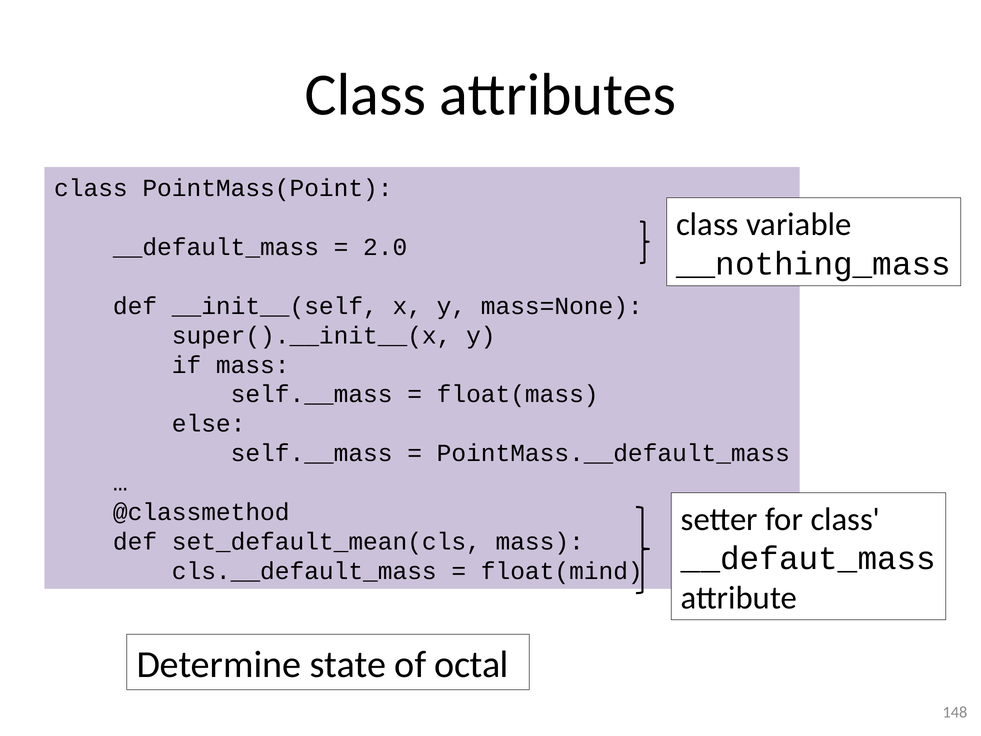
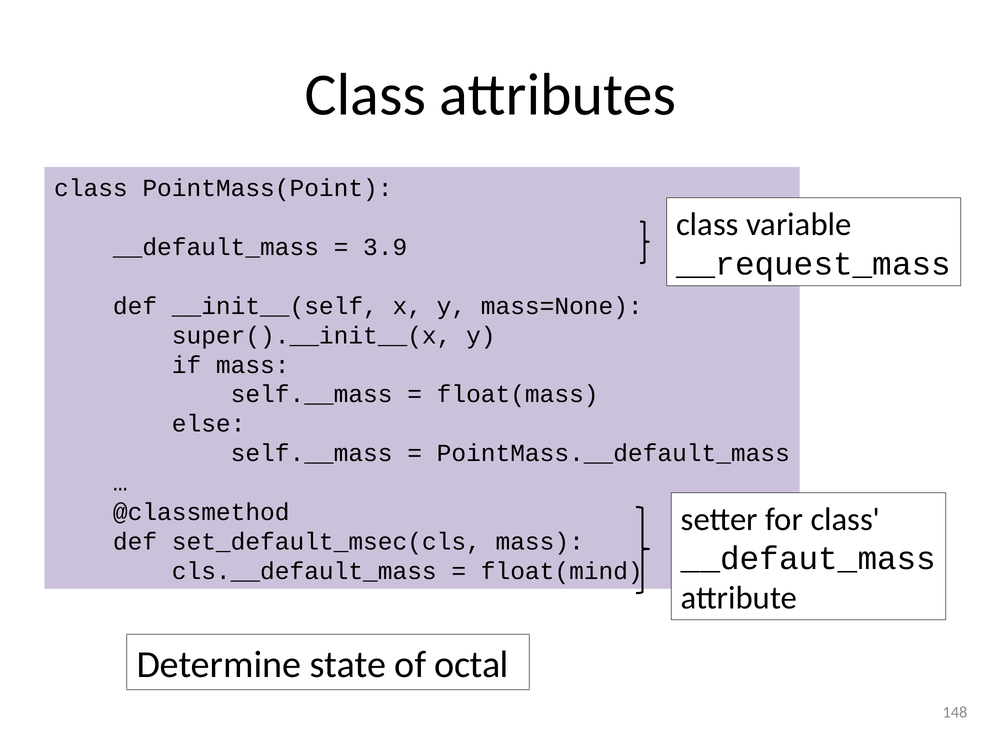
2.0: 2.0 -> 3.9 (385, 247)
__nothing_mass: __nothing_mass -> __request_mass (814, 264)
set_default_mean(cls: set_default_mean(cls -> set_default_msec(cls (326, 541)
